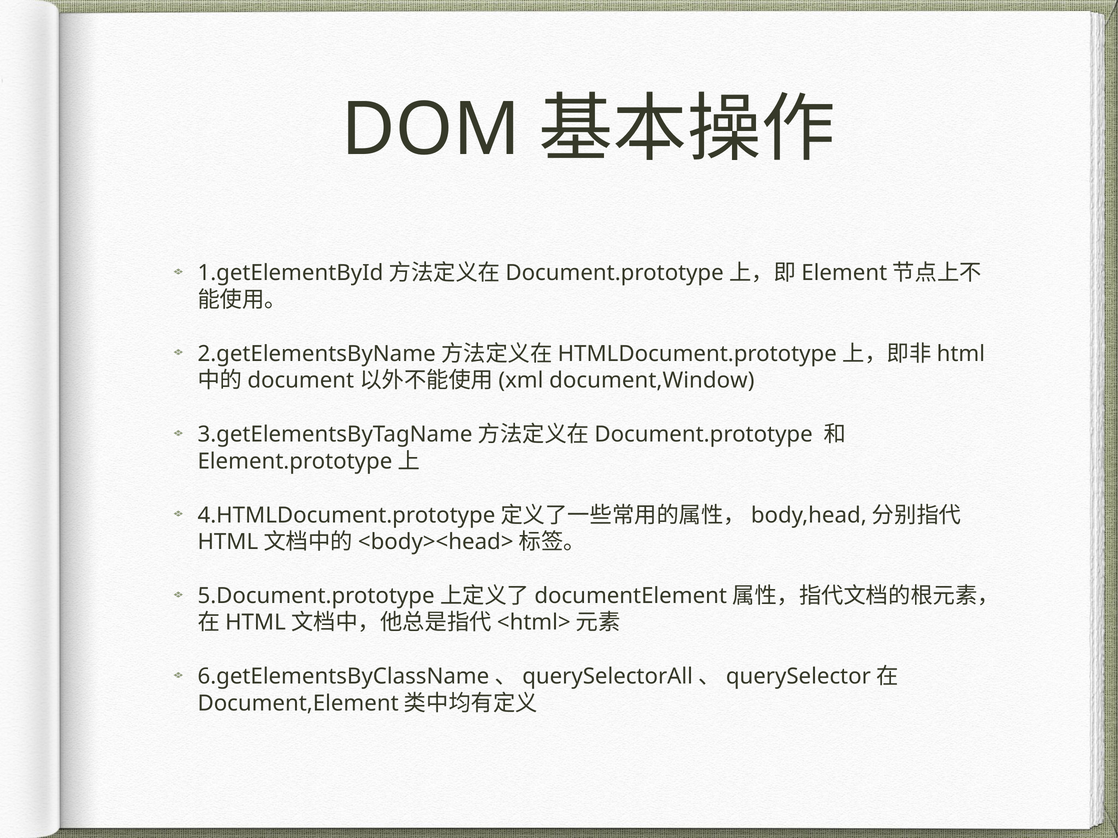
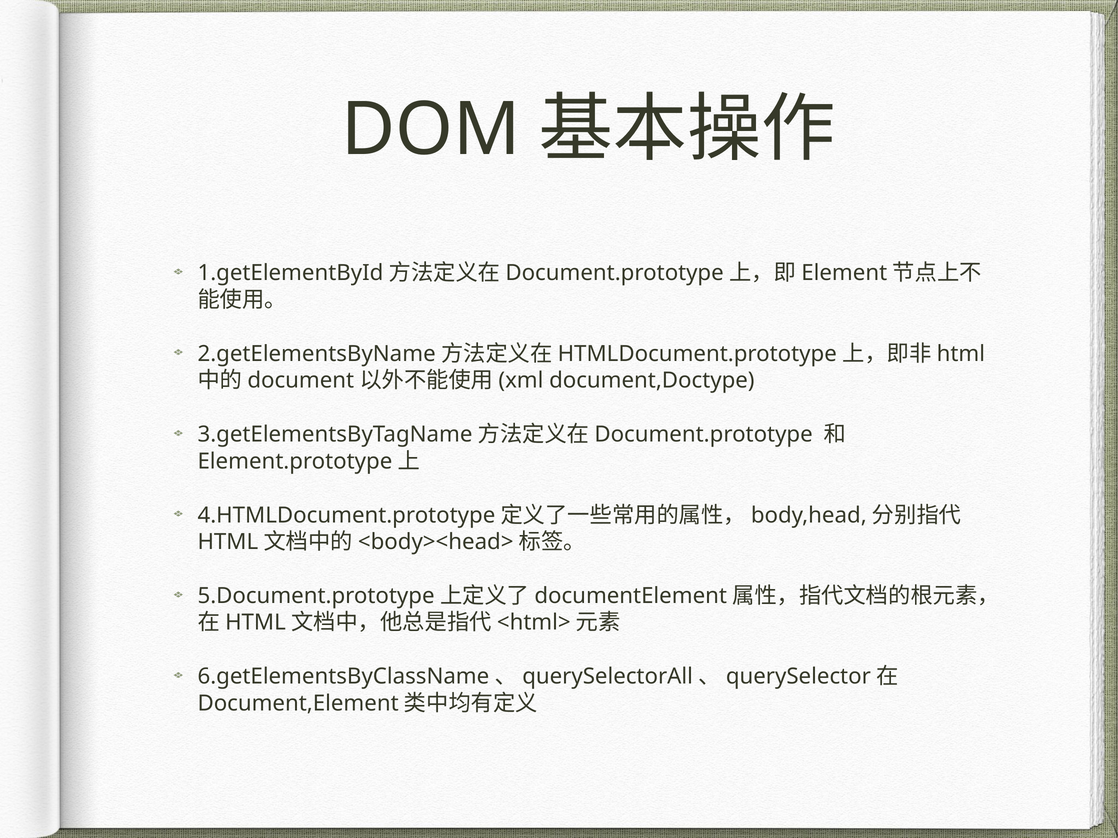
document,Window: document,Window -> document,Doctype (652, 381)
